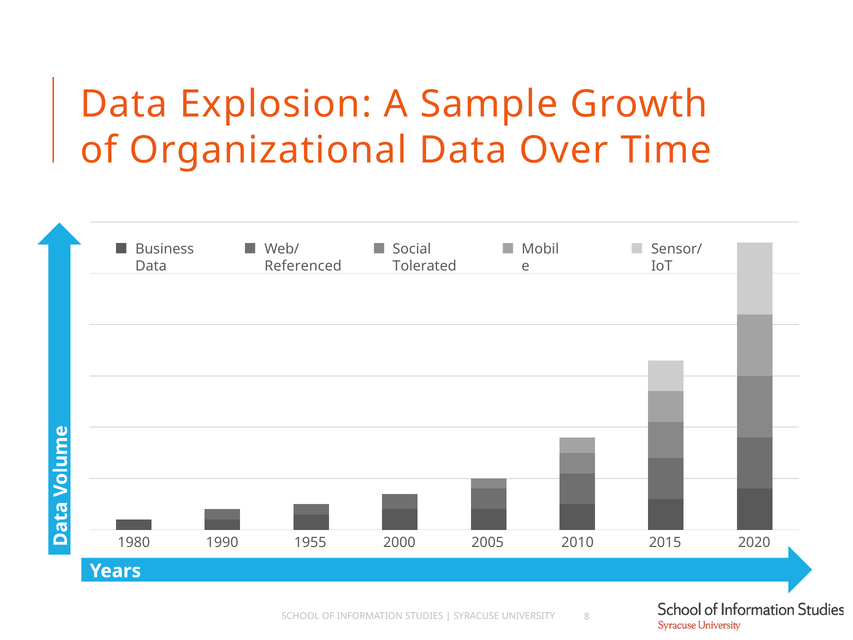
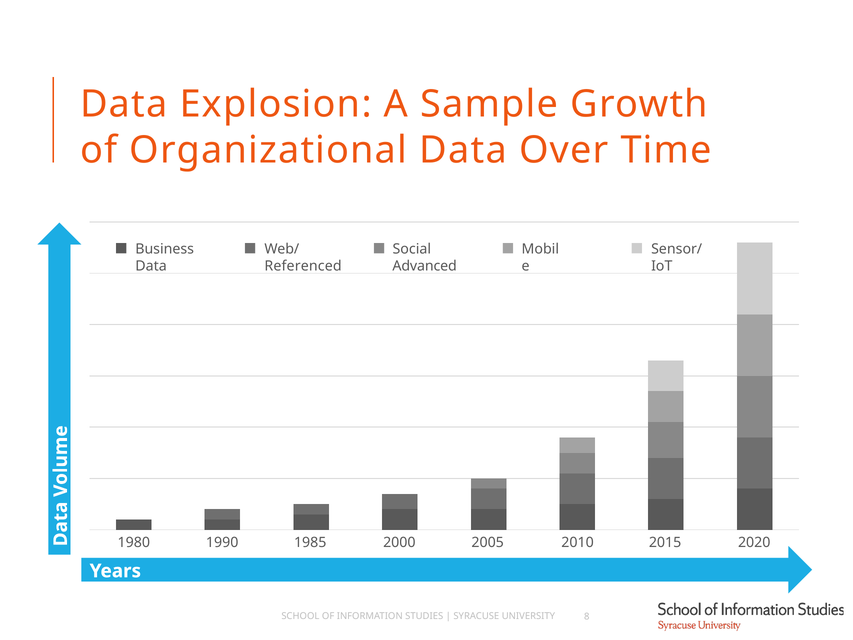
Tolerated: Tolerated -> Advanced (425, 266)
1955: 1955 -> 1985 (310, 542)
